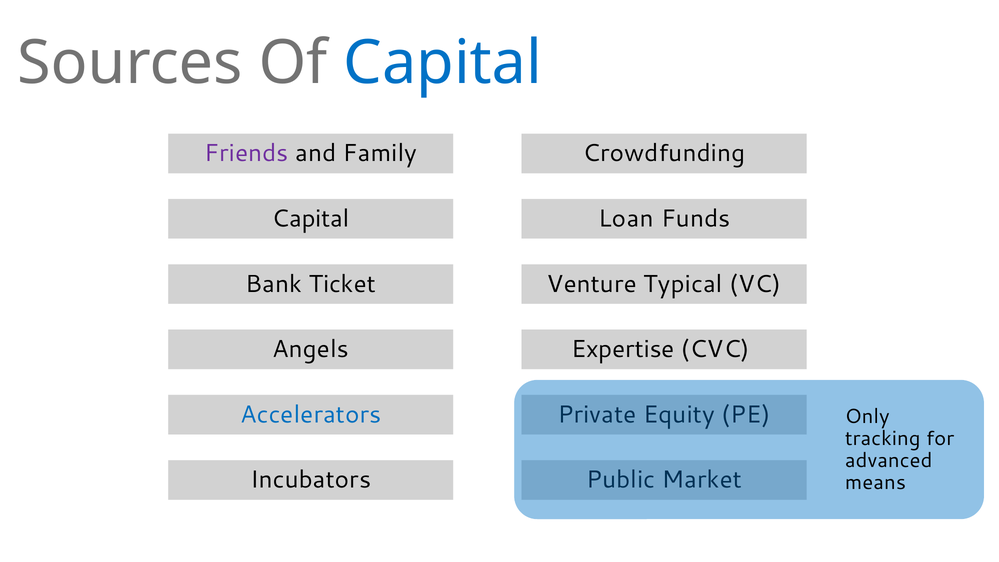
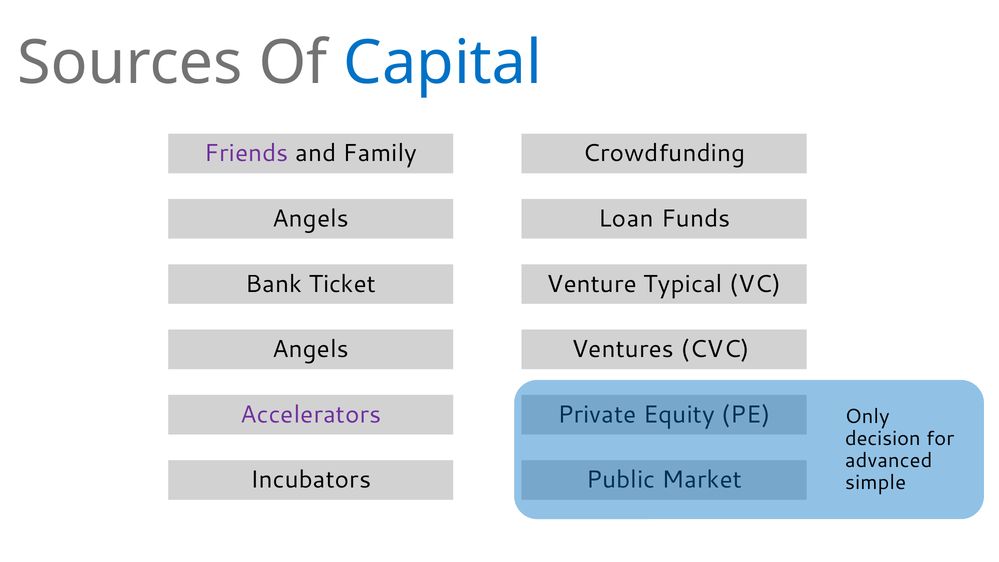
Capital: Capital -> Angels (311, 219)
Expertise: Expertise -> Ventures (623, 349)
Accelerators colour: blue -> purple (311, 414)
tracking: tracking -> decision (883, 438)
means: means -> simple (876, 483)
